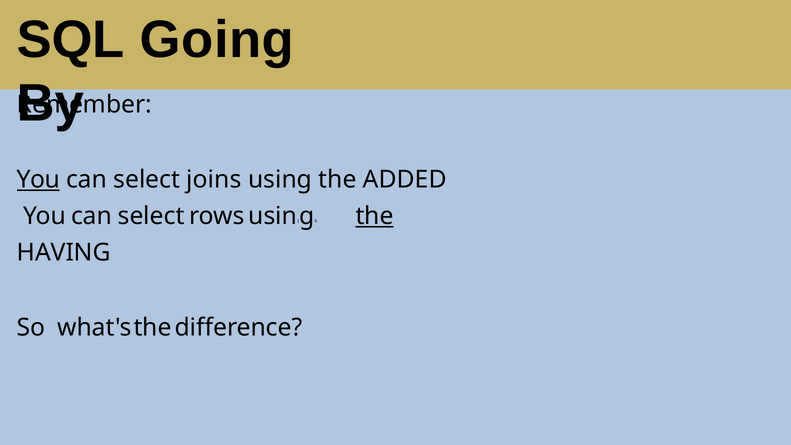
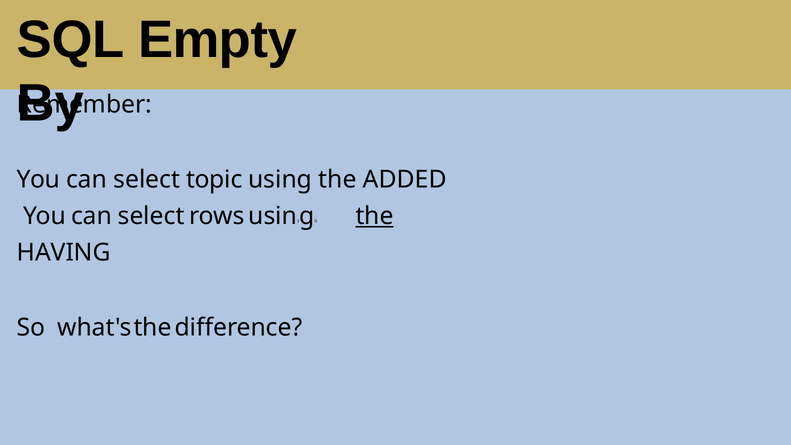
Going: Going -> Empty (217, 40)
You underline: present -> none (38, 179)
joins: joins -> topic (214, 179)
